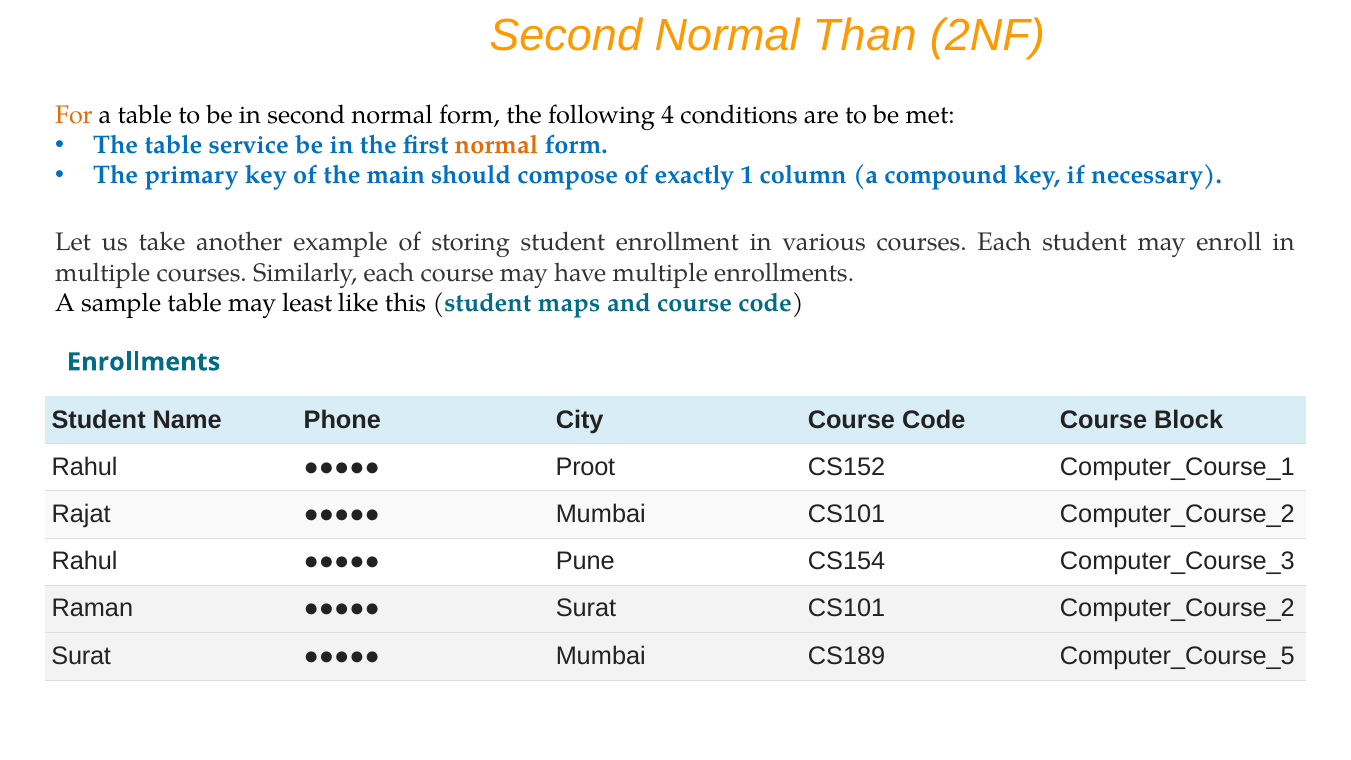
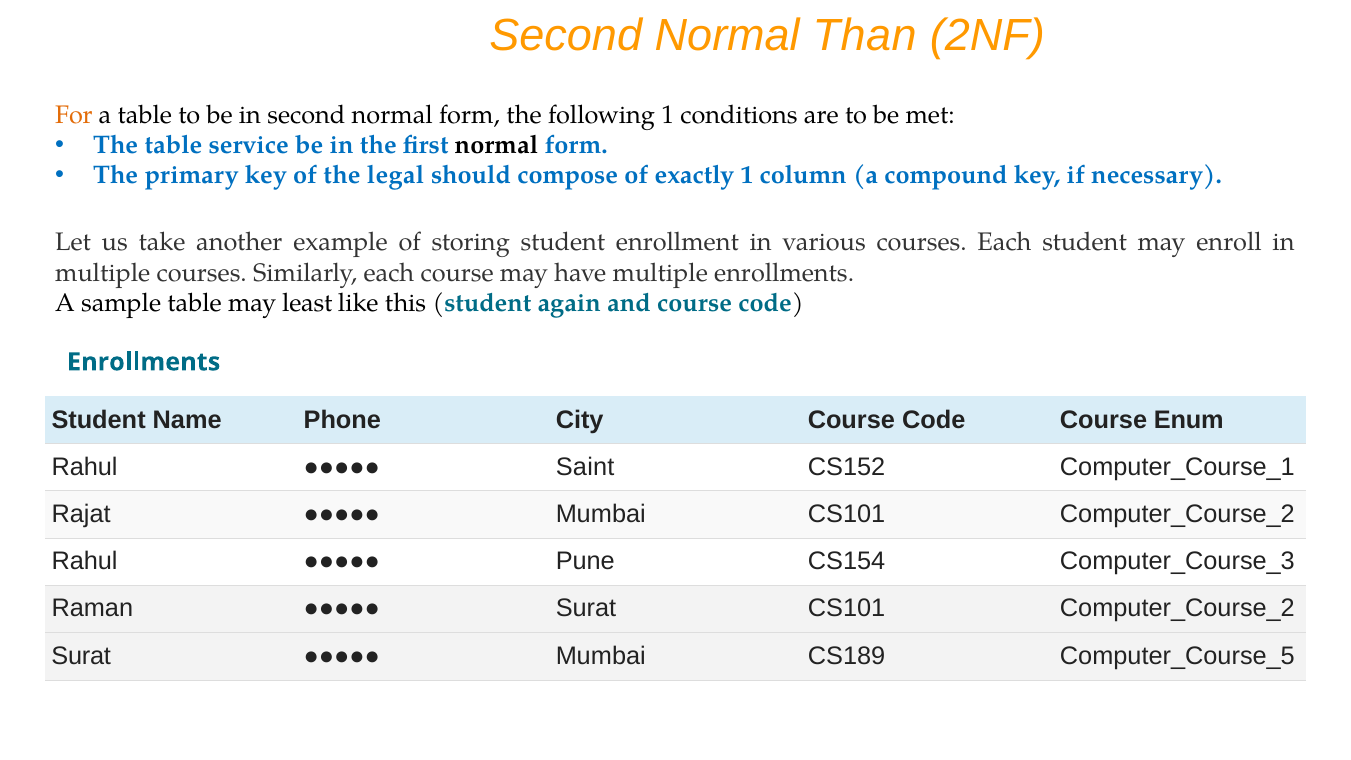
following 4: 4 -> 1 (668, 115)
normal colour: orange -> black (496, 145)
main: main -> legal (396, 176)
maps: maps -> again (569, 303)
Block: Block -> Enum (1189, 420)
Proot: Proot -> Saint (585, 467)
